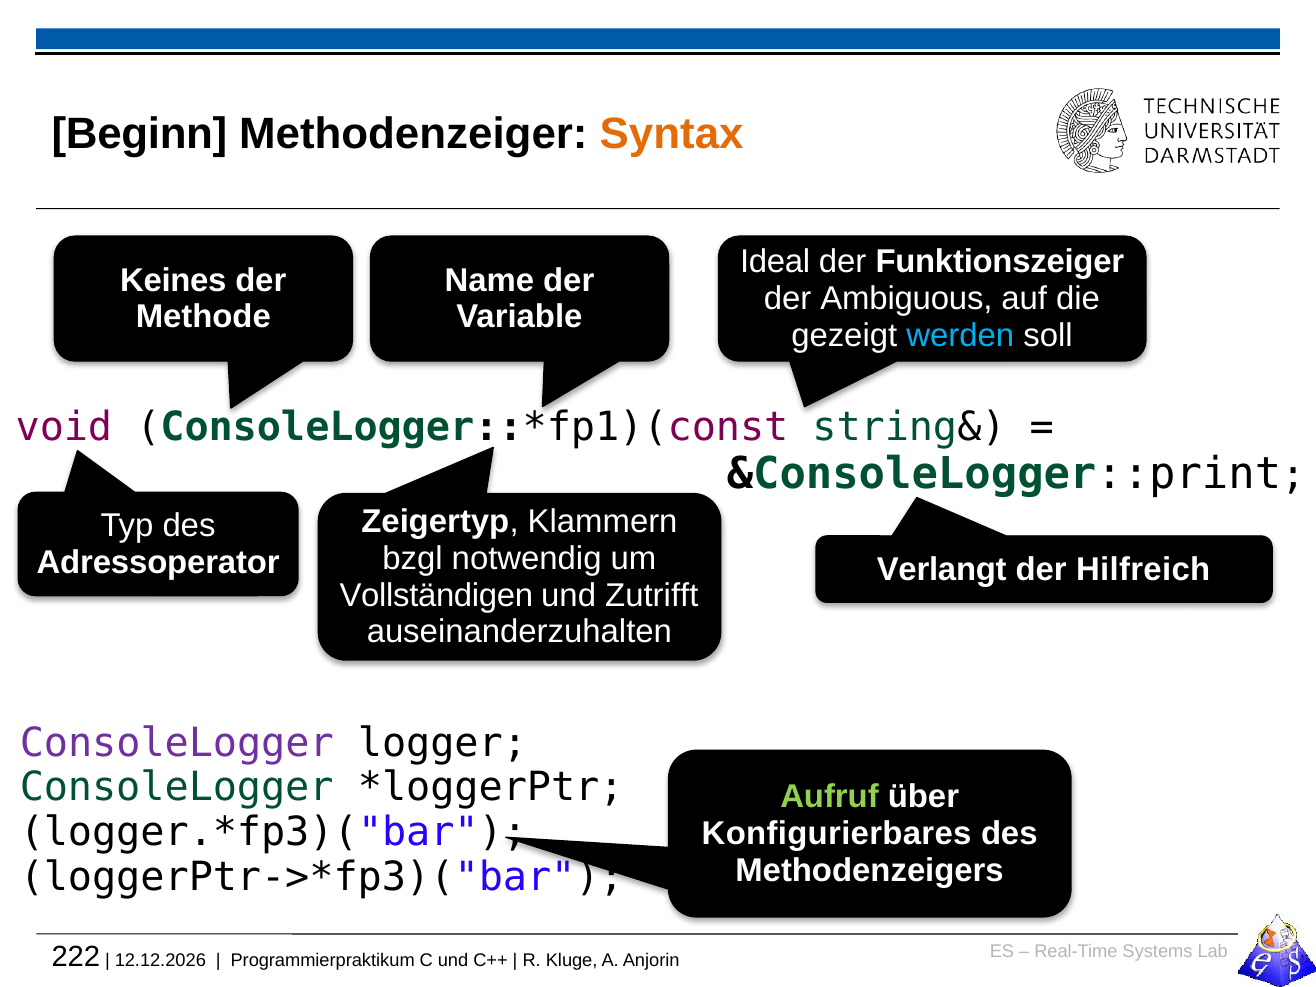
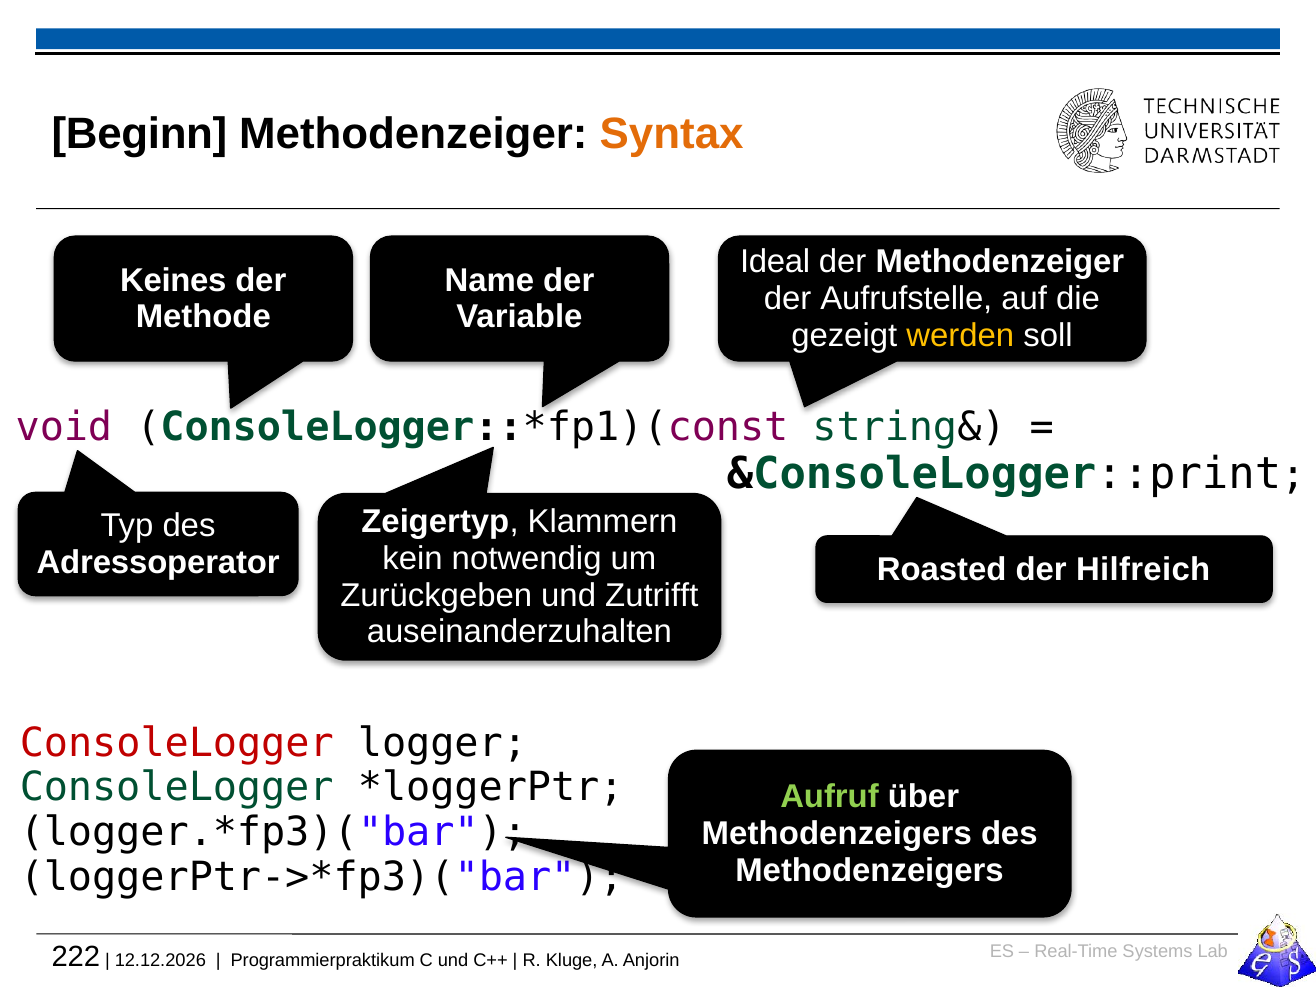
der Funktionszeiger: Funktionszeiger -> Methodenzeiger (1000, 262)
Ambiguous: Ambiguous -> Aufrufstelle (906, 299)
werden colour: light blue -> yellow (960, 335)
bzgl: bzgl -> kein (413, 559)
Verlangt: Verlangt -> Roasted (942, 569)
Vollständigen: Vollständigen -> Zurückgeben (436, 595)
ConsoleLogger colour: purple -> red (177, 743)
Konfigurierbares: Konfigurierbares -> Methodenzeigers (837, 834)
